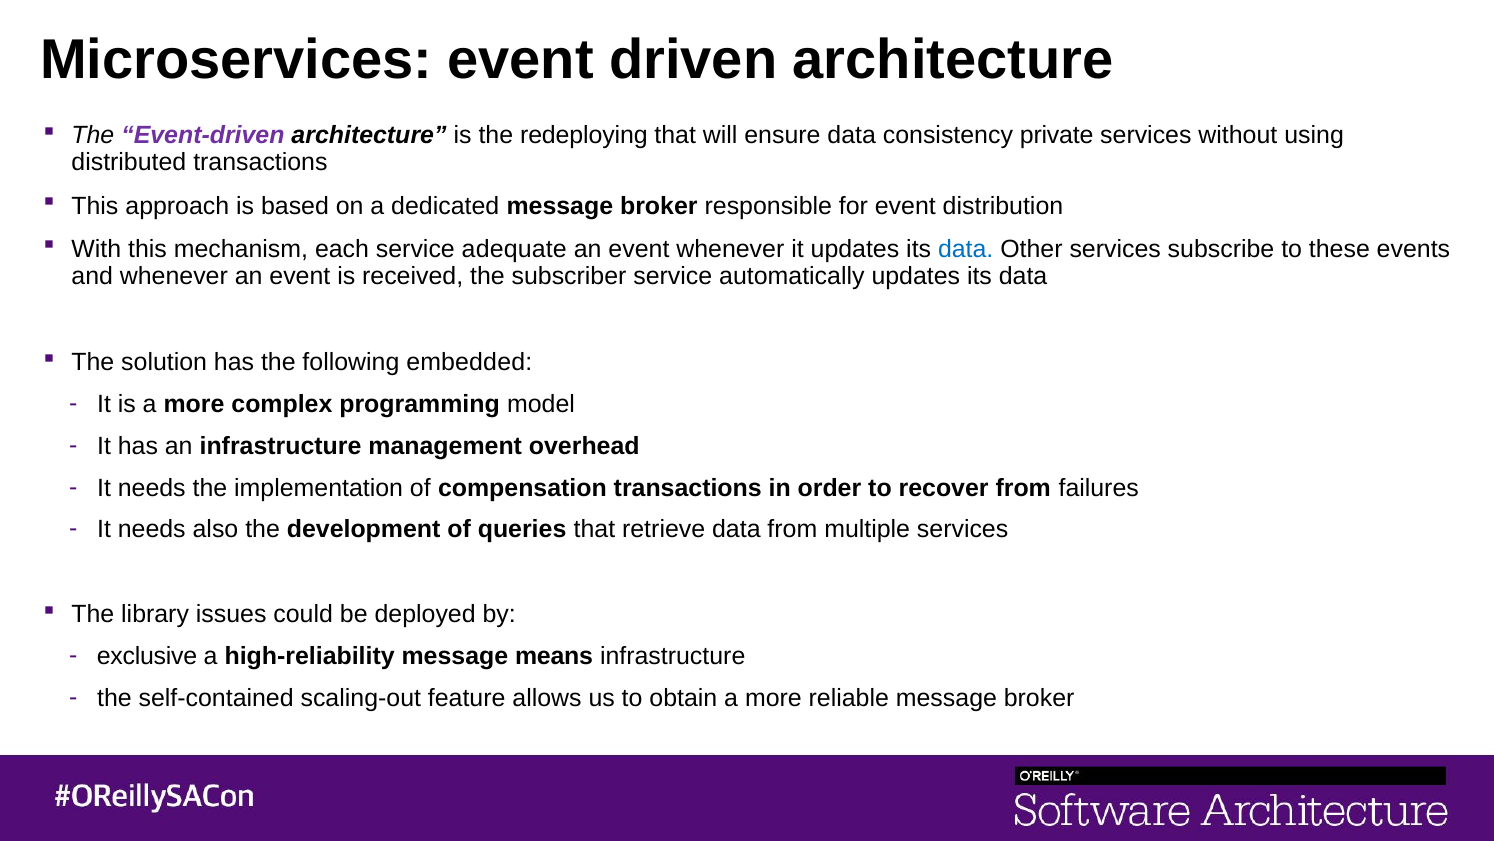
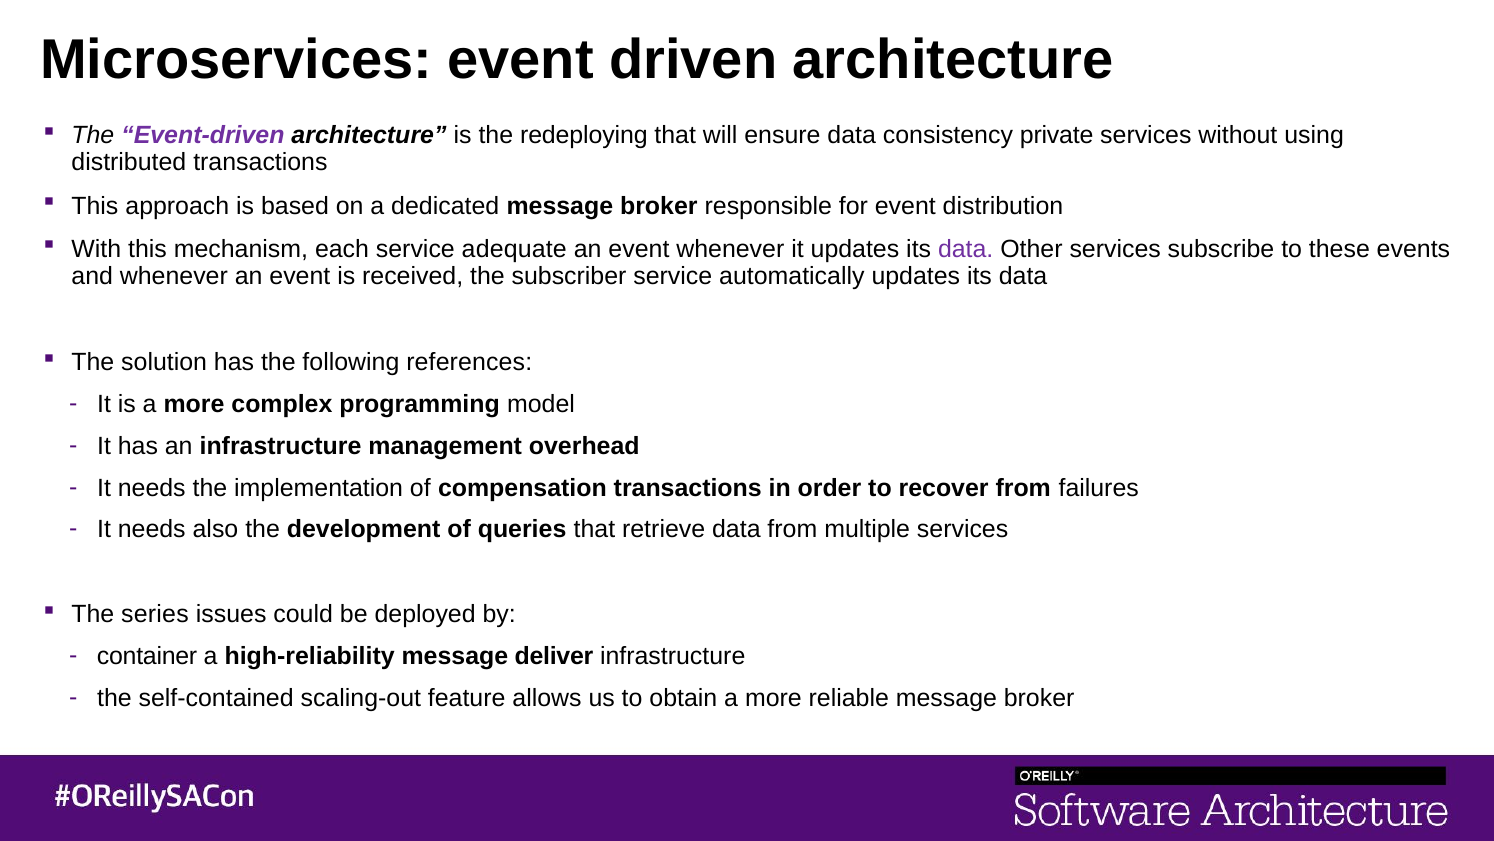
data colour: blue -> purple (966, 249)
embedded: embedded -> references (469, 362)
library: library -> series (155, 614)
exclusive: exclusive -> container (147, 656)
means: means -> deliver (554, 656)
